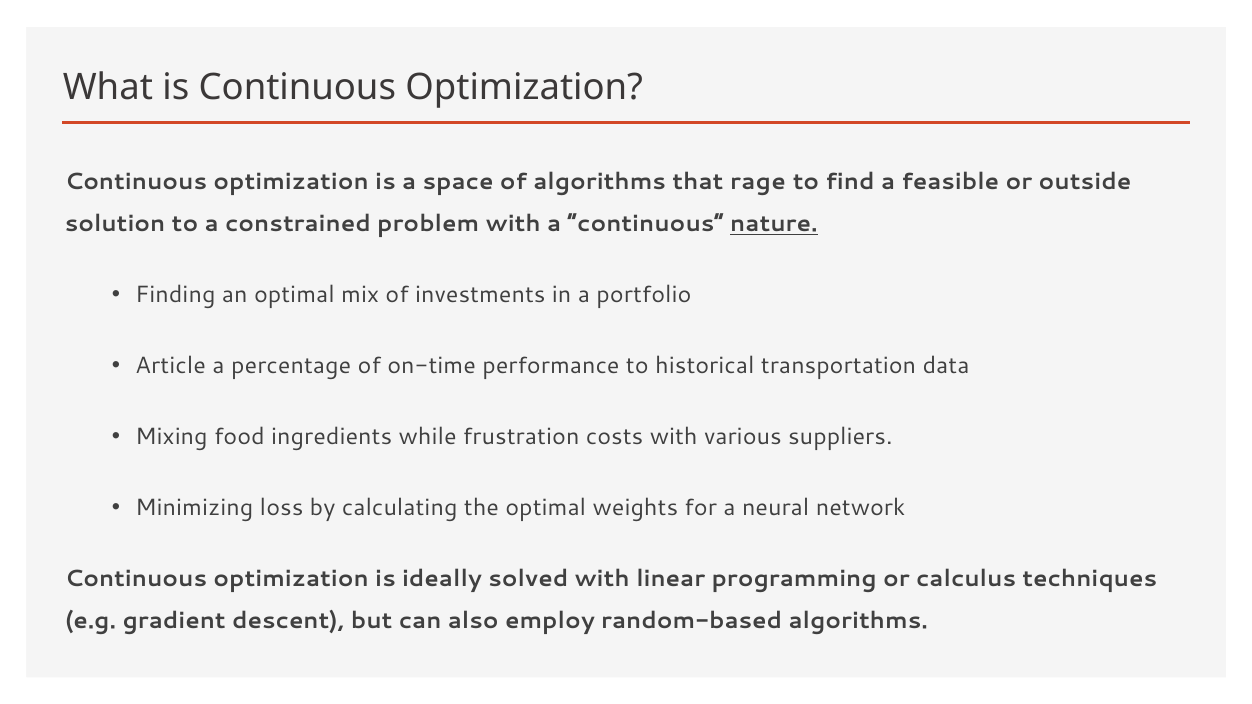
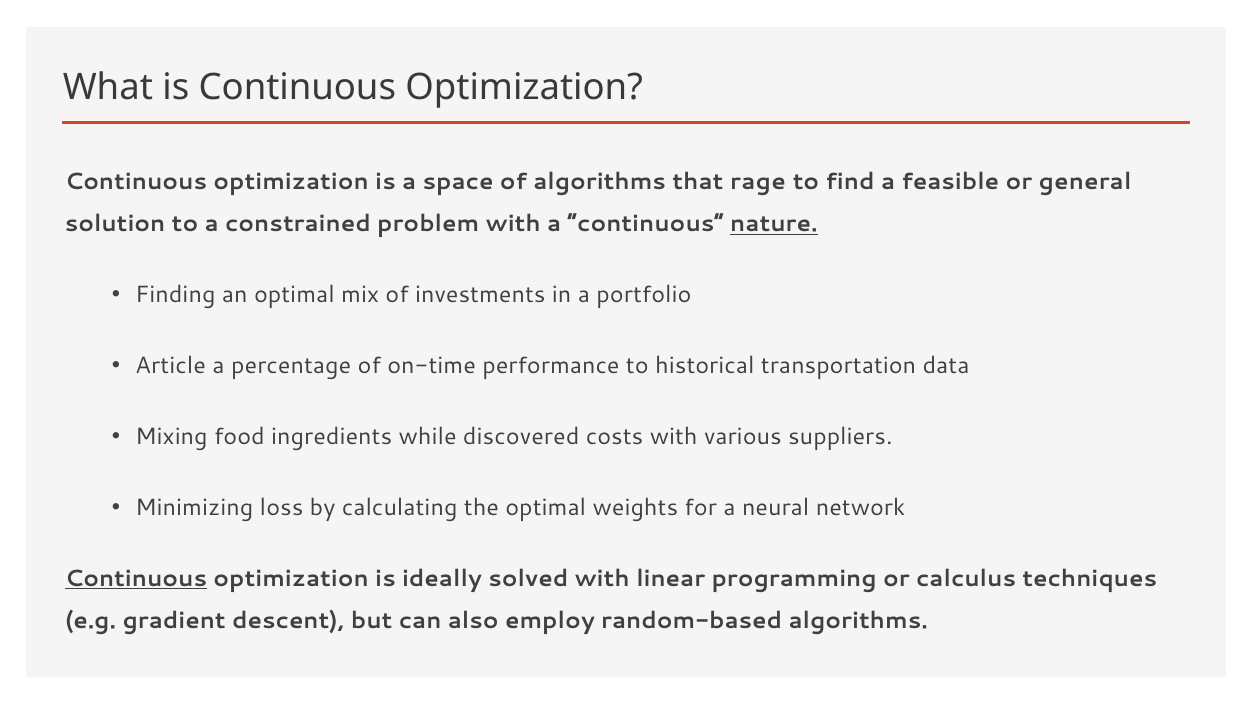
outside: outside -> general (1085, 182)
frustration: frustration -> discovered (521, 437)
Continuous underline: none -> present (136, 579)
